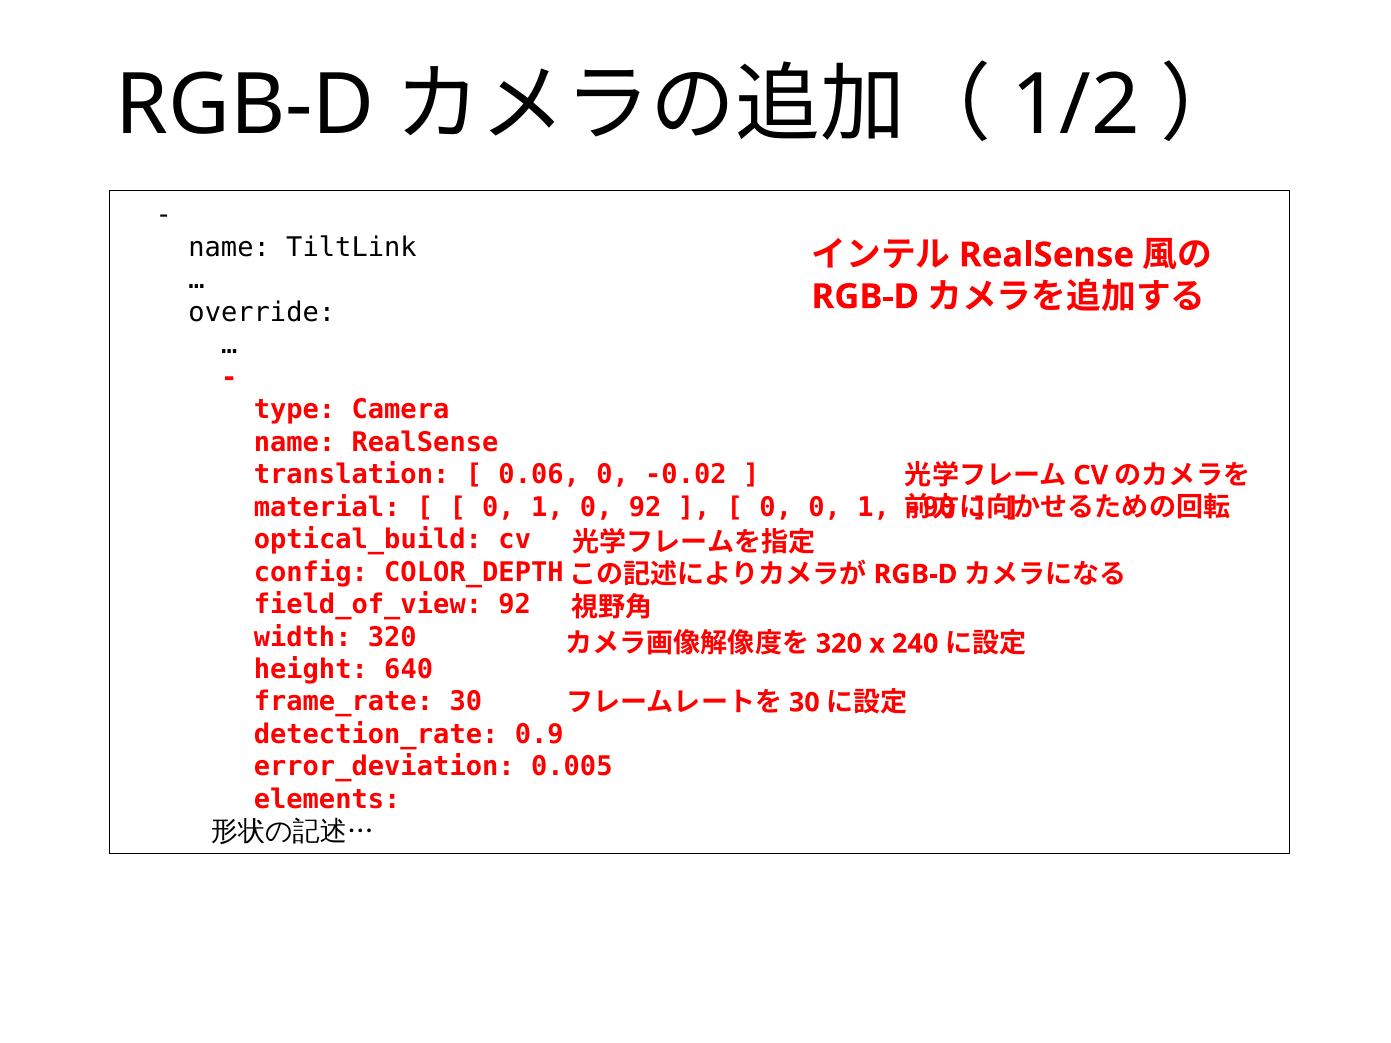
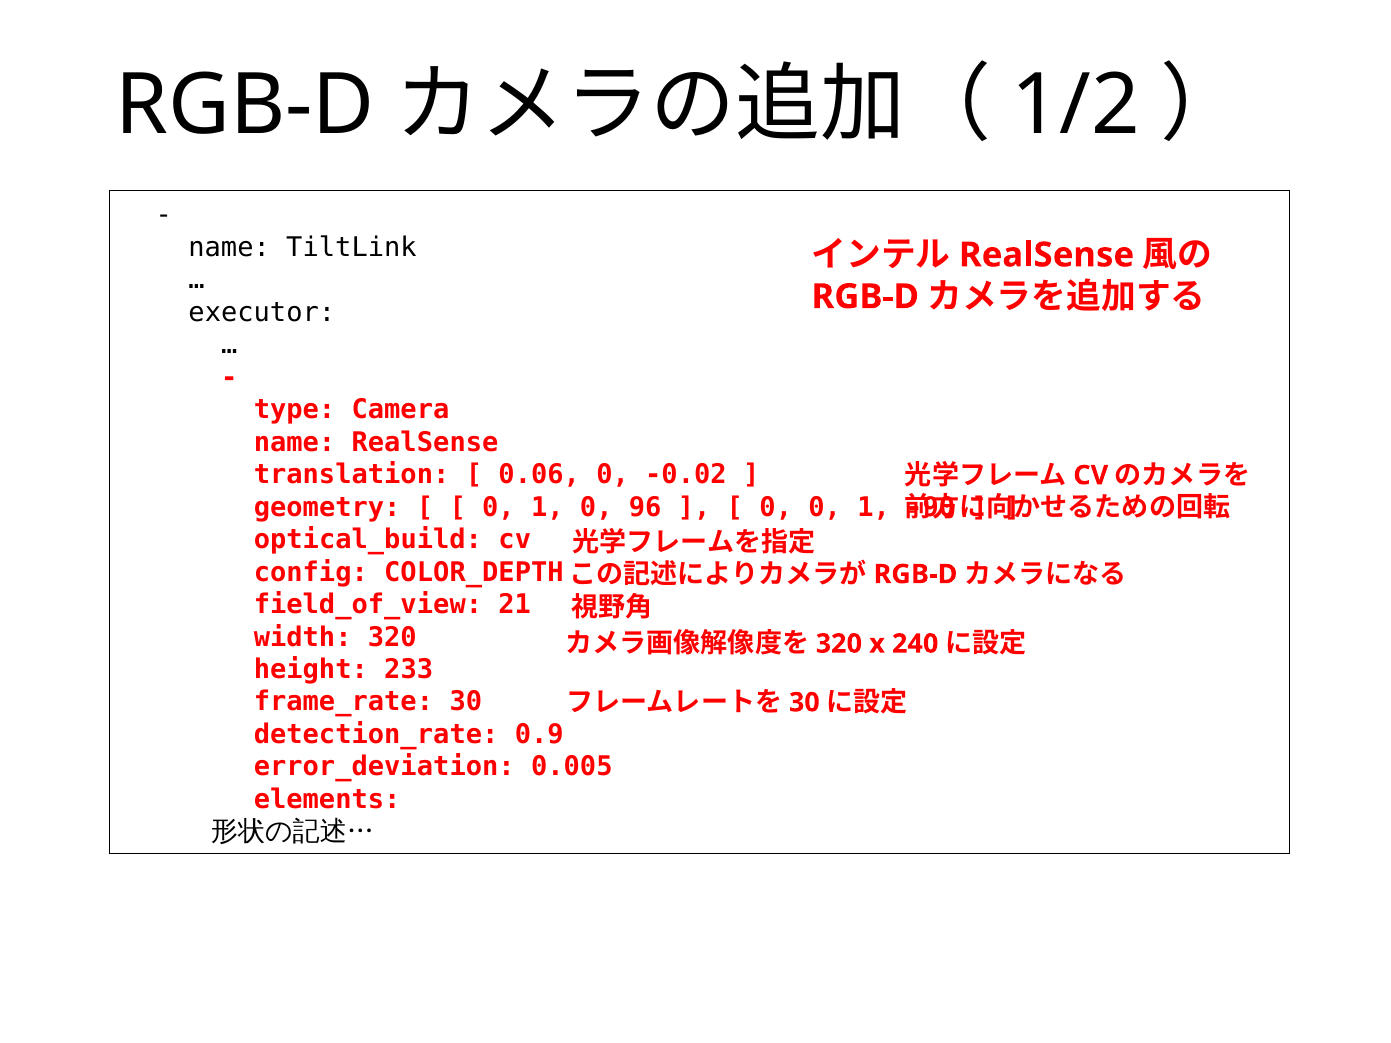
override: override -> executor (262, 312)
material: material -> geometry (327, 507)
0 92: 92 -> 96 (645, 507)
field_of_view 92: 92 -> 21 (515, 605)
640: 640 -> 233 (409, 670)
